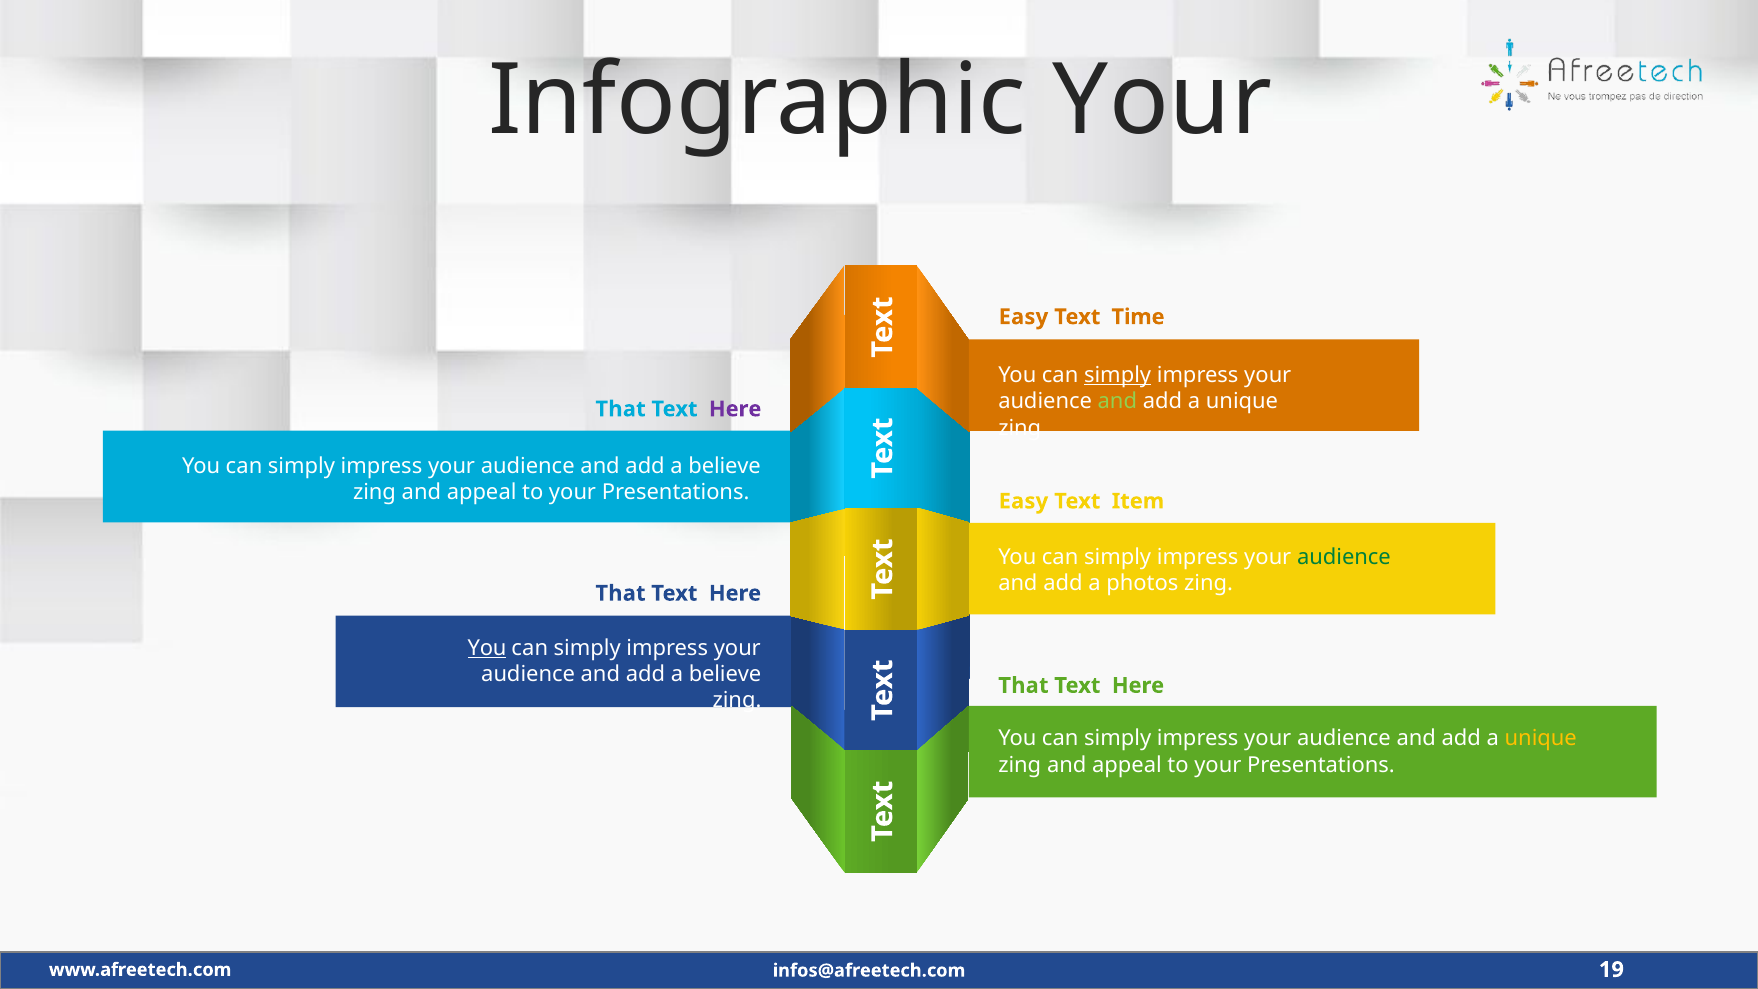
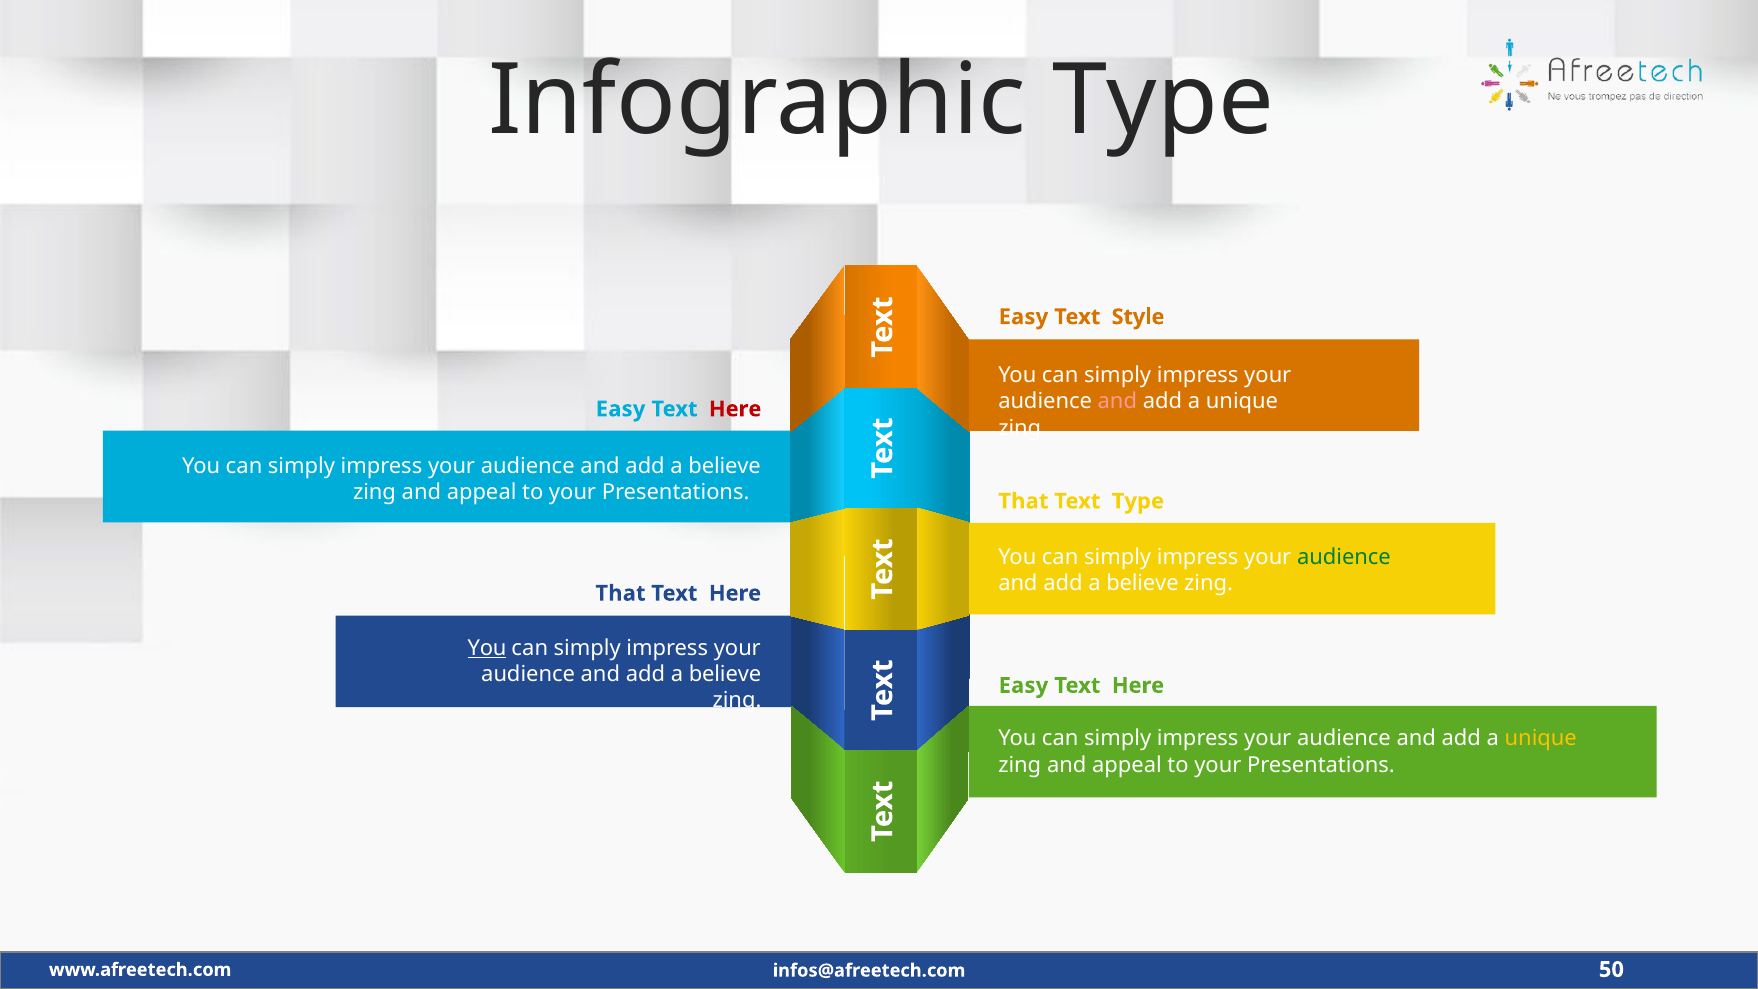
Infographic Your: Your -> Type (1163, 101)
Time: Time -> Style (1138, 317)
simply underline: present -> none (1118, 375)
and colour: light green -> pink (1117, 401)
That: That -> Easy (621, 409)
Here colour: purple -> red (735, 409)
Easy: Easy -> That (1023, 501)
Text Item: Item -> Type (1138, 501)
photos: photos -> believe (1142, 583)
That: That -> Easy (1023, 685)
19: 19 -> 50 (1611, 970)
